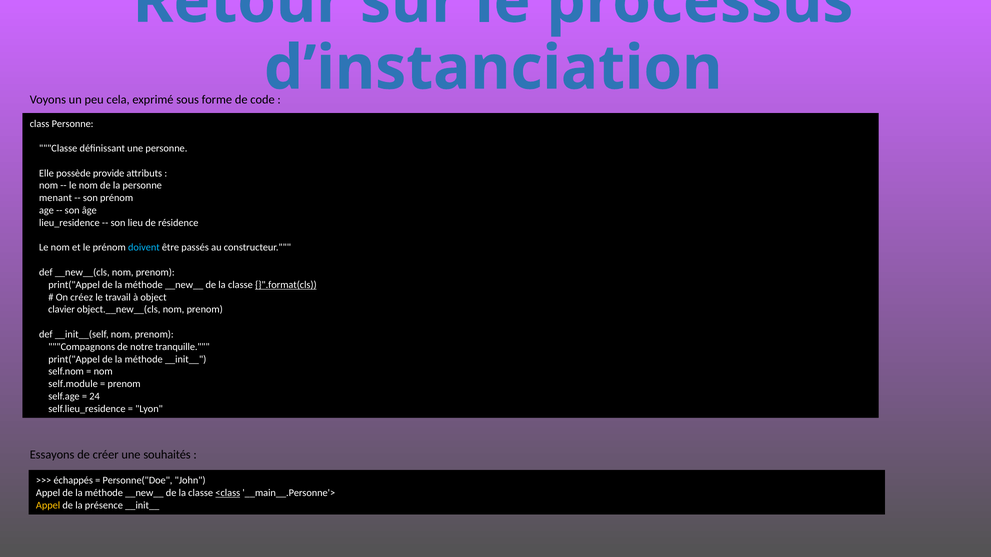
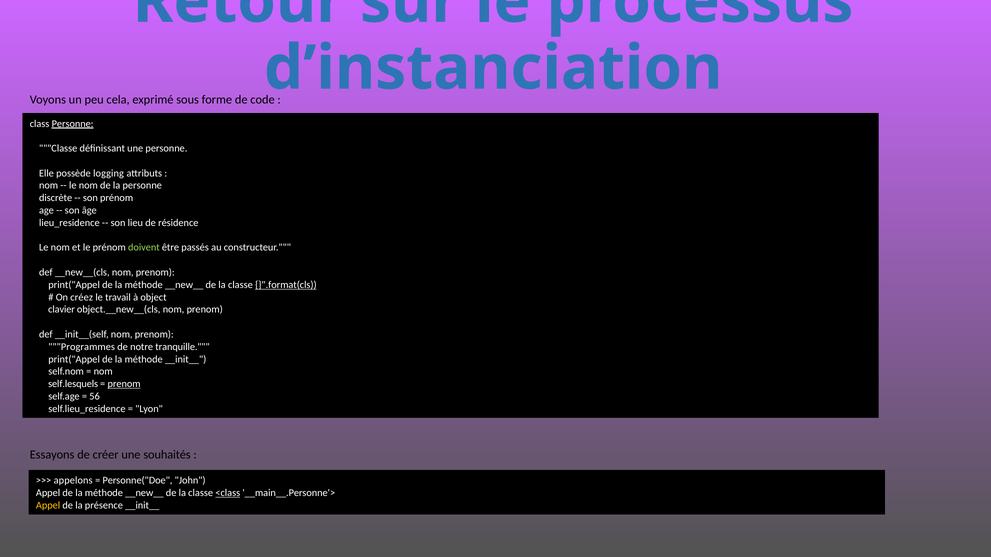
Personne underline: none -> present (73, 124)
provide: provide -> logging (109, 173)
menant: menant -> discrète (56, 198)
doivent colour: light blue -> light green (144, 248)
Compagnons: Compagnons -> Programmes (82, 347)
self.module: self.module -> self.lesquels (73, 384)
prenom underline: none -> present (124, 384)
24: 24 -> 56 (95, 397)
échappés: échappés -> appelons (73, 481)
